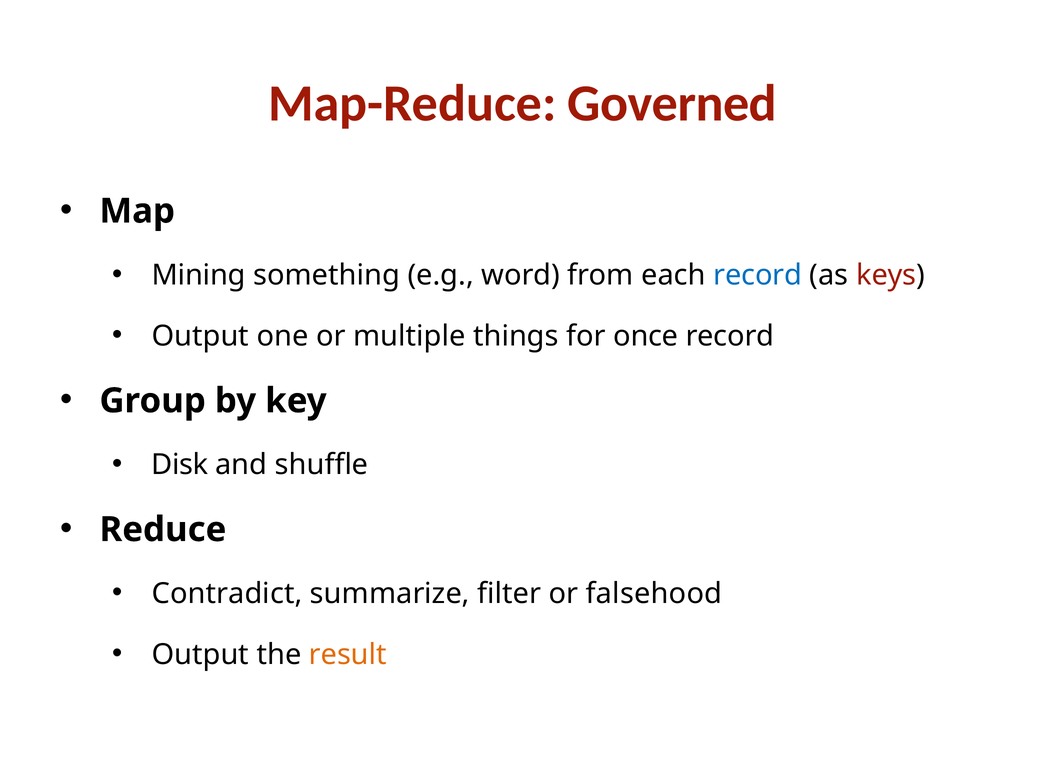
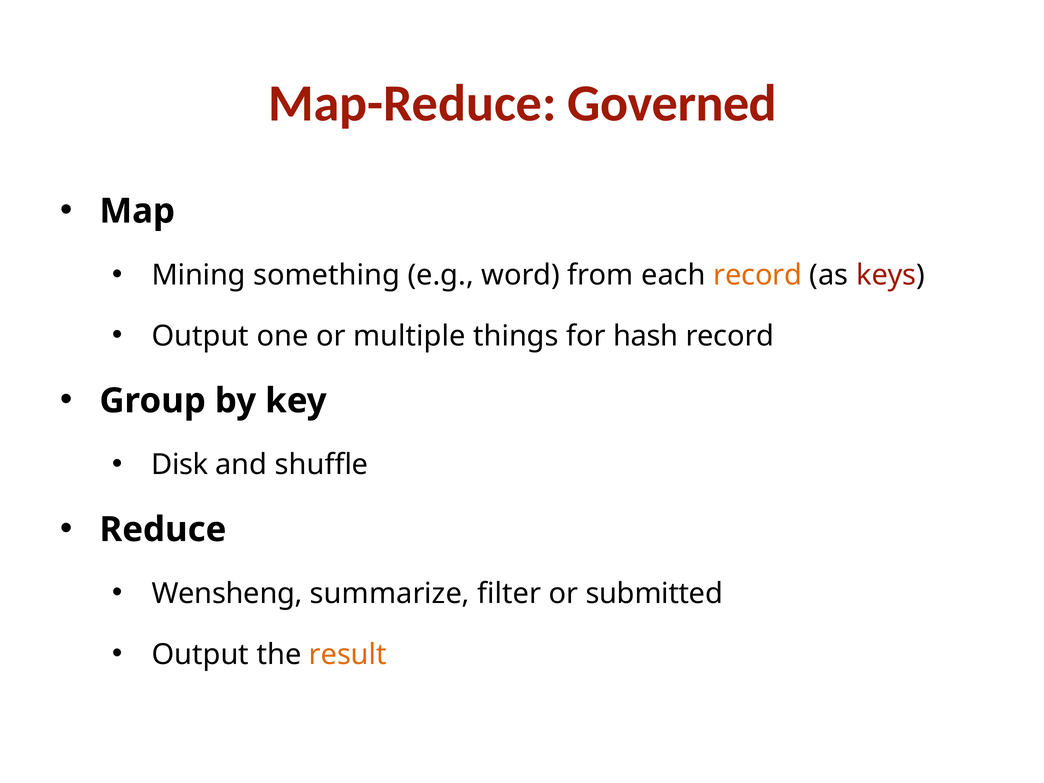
record colour: blue -> orange (758, 275)
once: once -> hash (646, 336)
Contradict: Contradict -> Wensheng (227, 594)
falsehood: falsehood -> submitted (654, 594)
